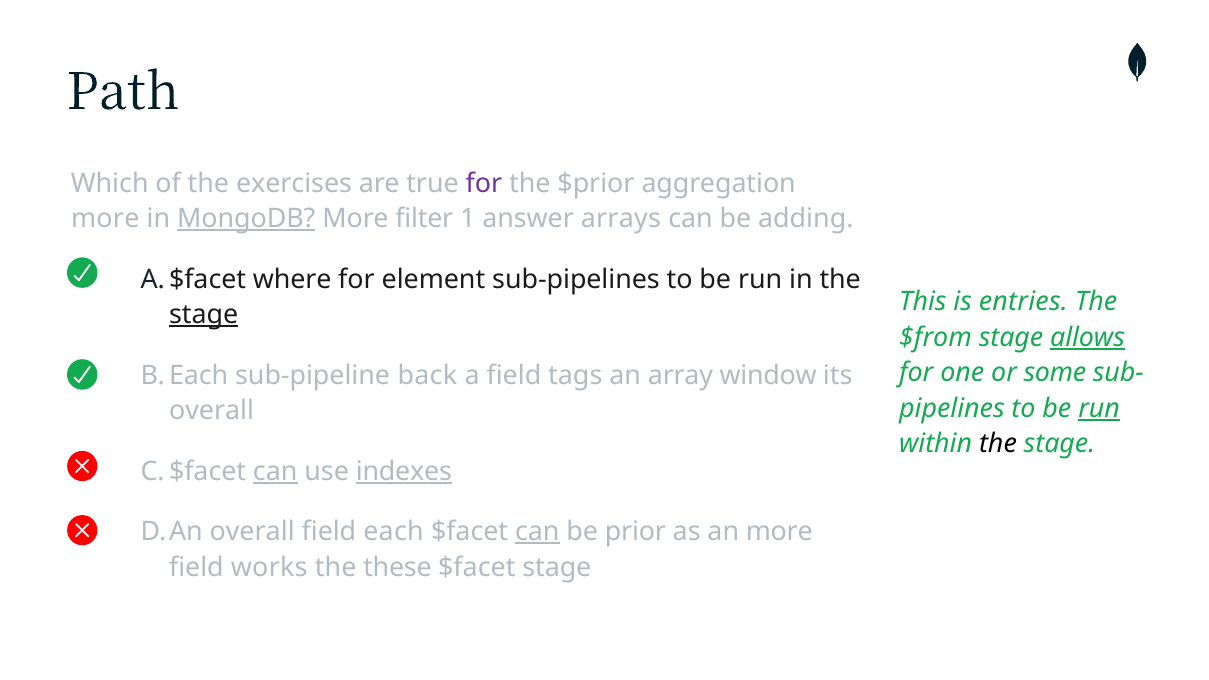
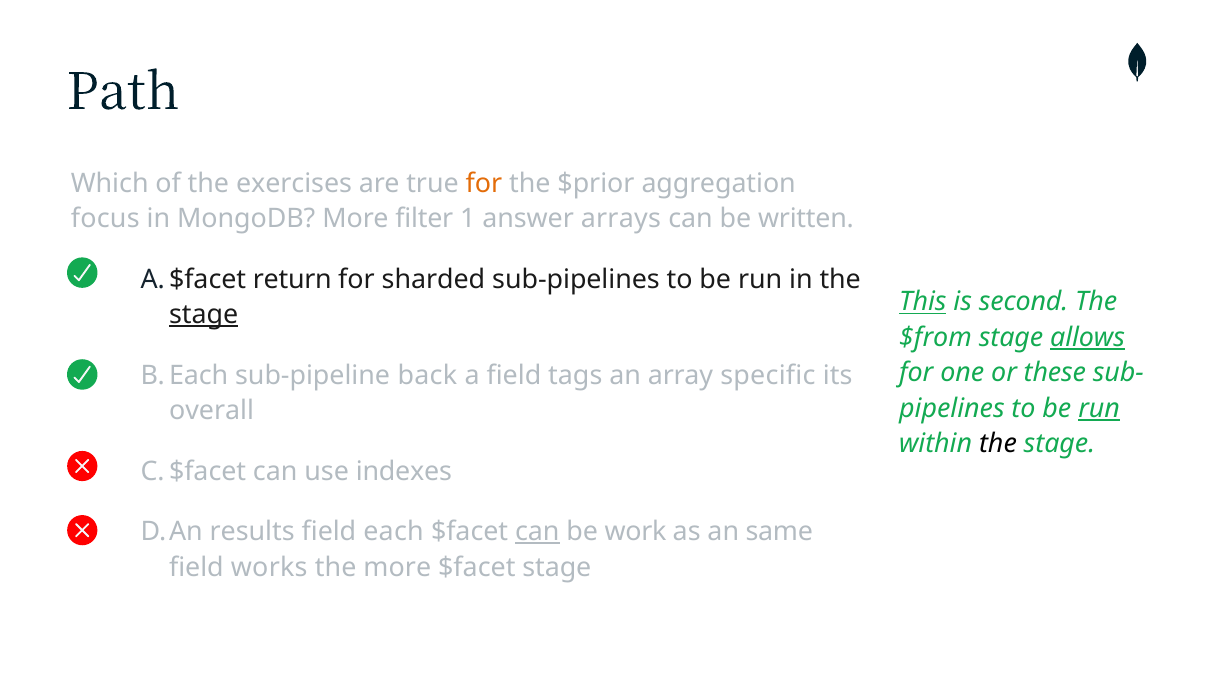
for colour: purple -> orange (484, 183)
more: more -> focus (105, 219)
MongoDB underline: present -> none (246, 219)
adding: adding -> written (806, 219)
where: where -> return (292, 279)
element: element -> sharded (433, 279)
This underline: none -> present (923, 302)
entries: entries -> second (1023, 302)
some: some -> these (1055, 373)
window: window -> specific (768, 375)
can underline: present -> none (275, 471)
indexes underline: present -> none (404, 471)
overall: overall -> results (252, 532)
prior: prior -> work (636, 532)
an more: more -> same (779, 532)
the these: these -> more (397, 567)
